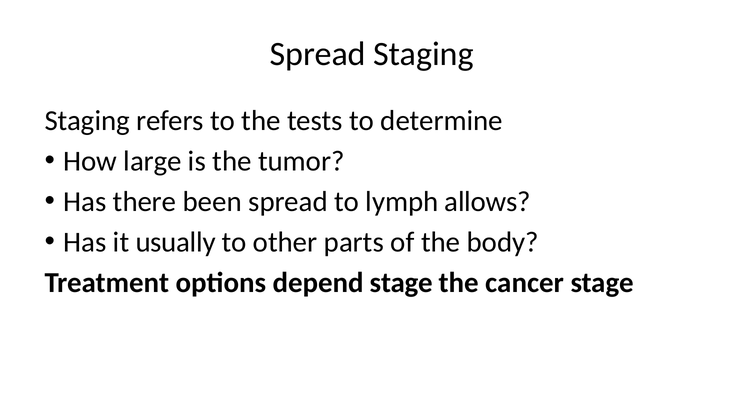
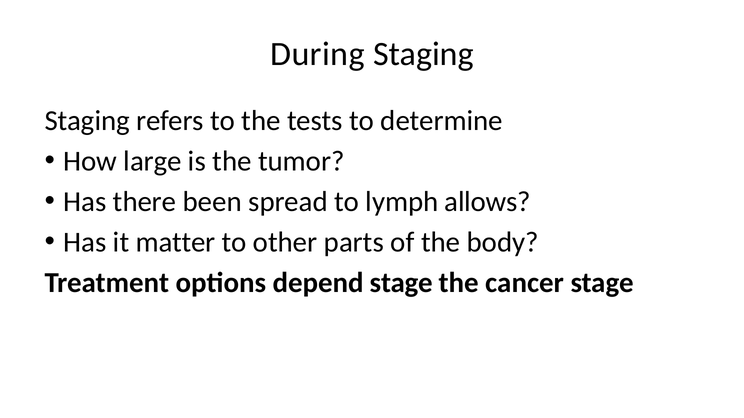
Spread: Spread -> During (317, 54)
usually: usually -> matter (176, 242)
